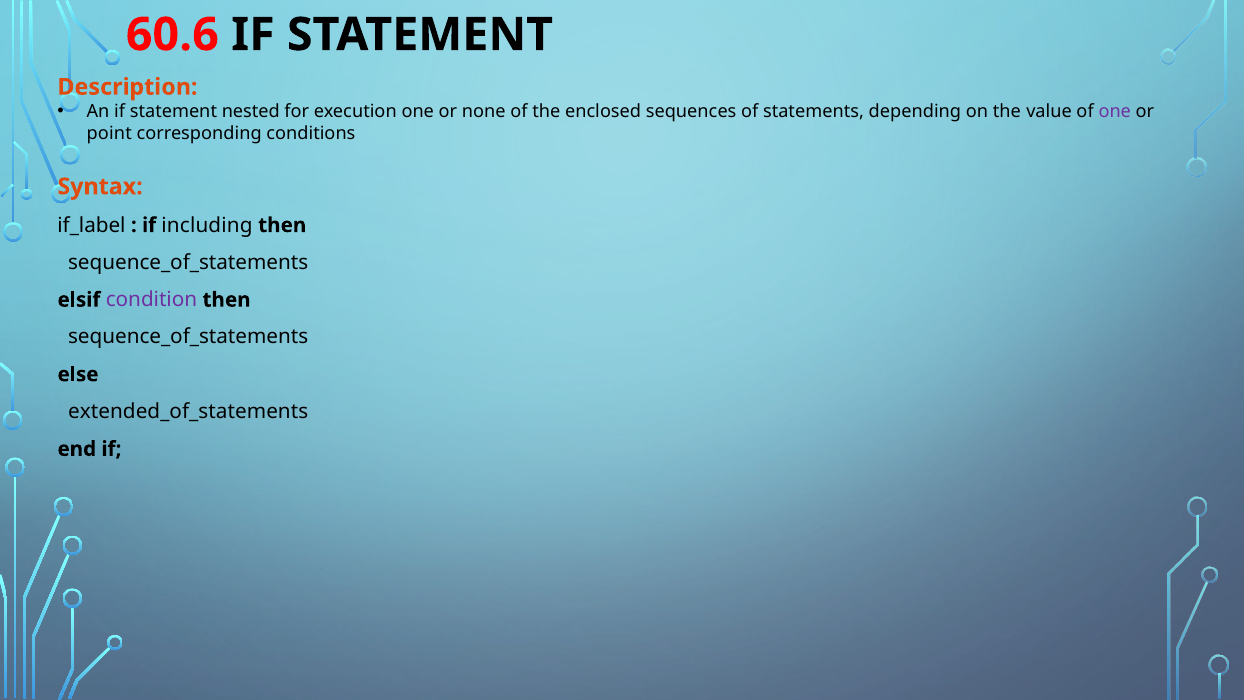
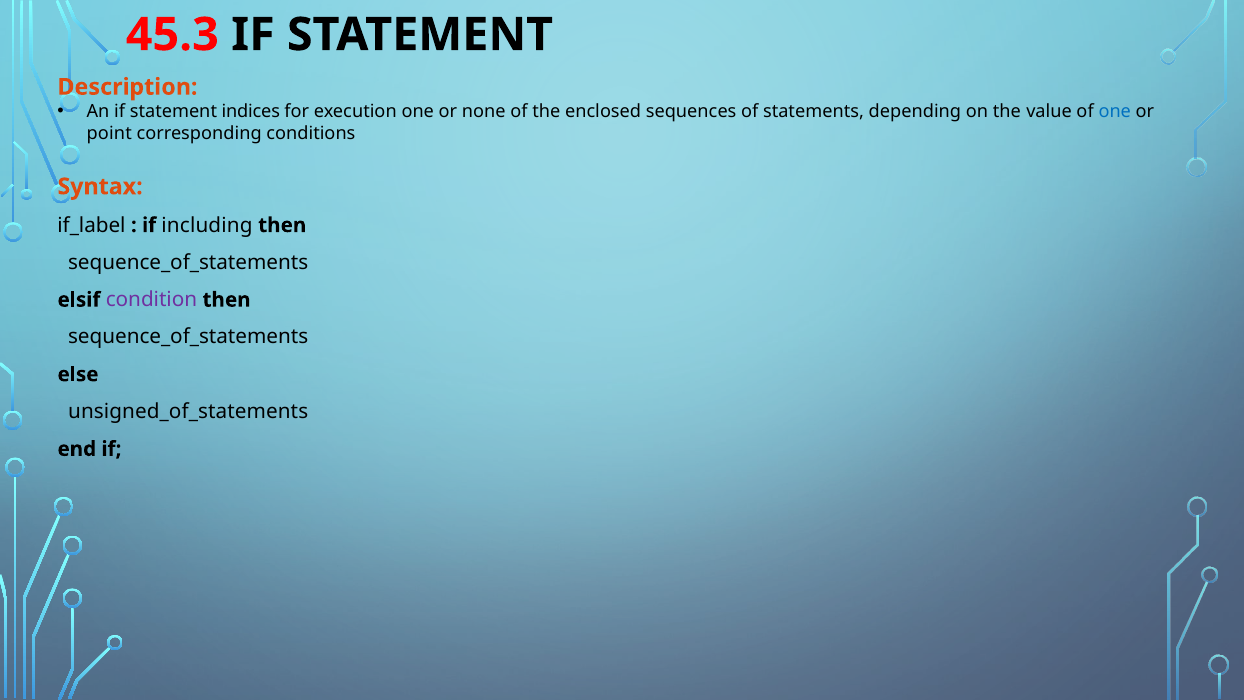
60.6: 60.6 -> 45.3 (172, 35)
nested: nested -> indices (251, 111)
one colour: purple -> blue (1115, 111)
extended_of_statements: extended_of_statements -> unsigned_of_statements (188, 412)
